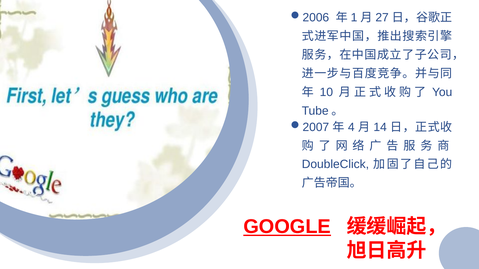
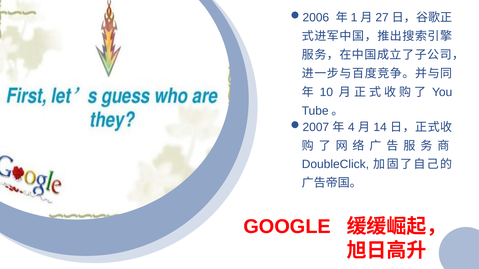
GOOGLE underline: present -> none (287, 227)
